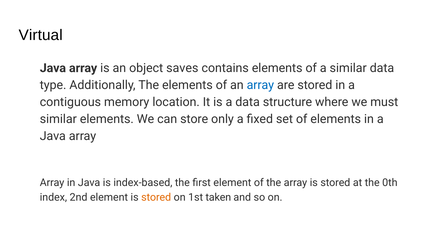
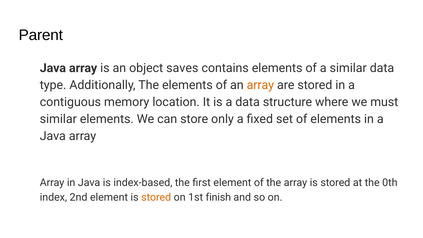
Virtual: Virtual -> Parent (41, 35)
array colour: blue -> orange (260, 85)
taken: taken -> finish (218, 197)
